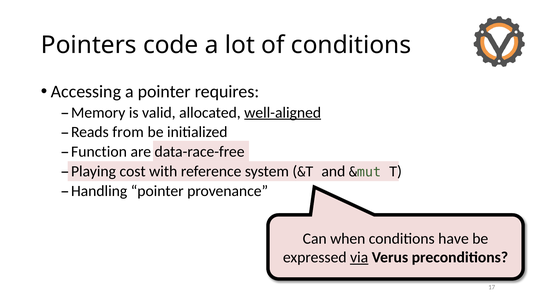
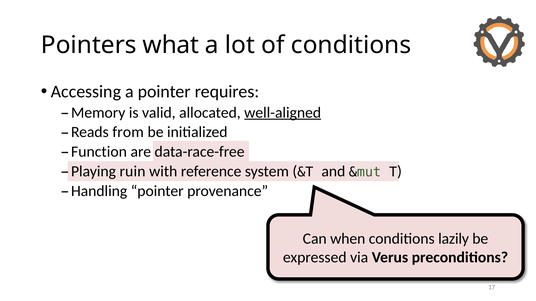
code: code -> what (171, 45)
cost: cost -> ruin (133, 172)
have: have -> lazily (454, 239)
via underline: present -> none (359, 258)
